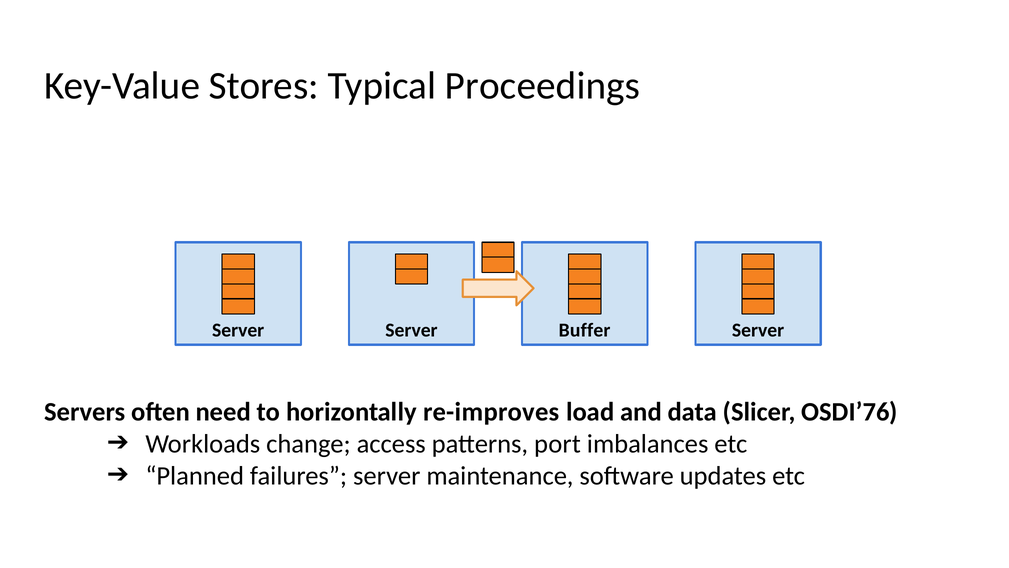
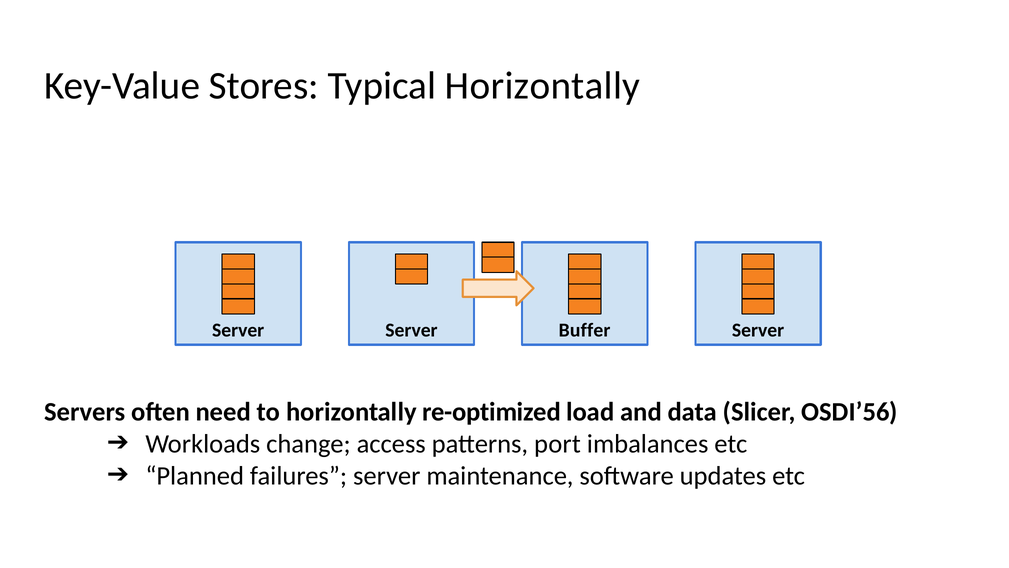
Typical Proceedings: Proceedings -> Horizontally (543, 85)
re-improves: re-improves -> re-optimized (492, 412)
OSDI’76: OSDI’76 -> OSDI’56 (850, 412)
